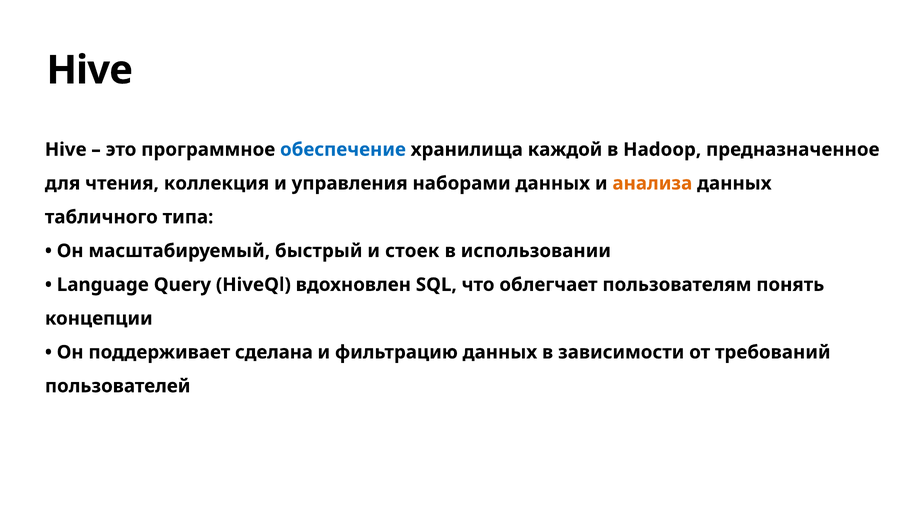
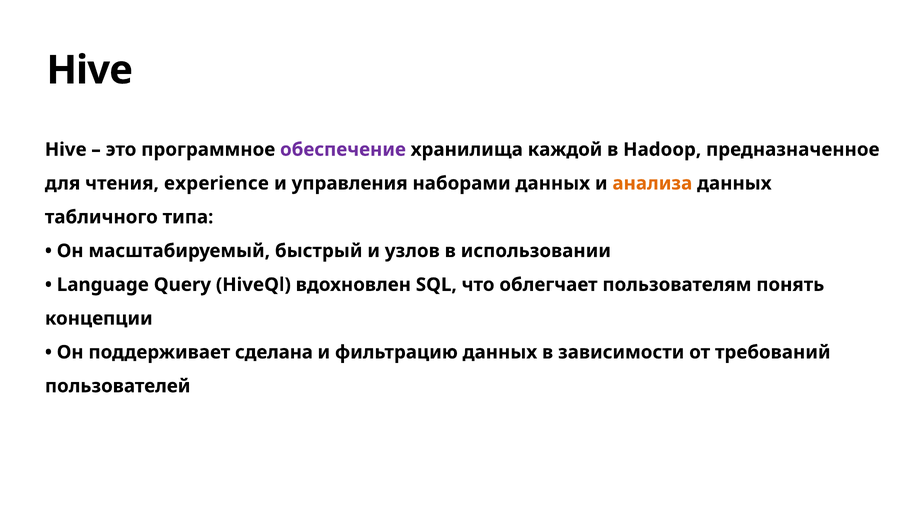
обеспечение colour: blue -> purple (343, 150)
коллекция: коллекция -> experience (216, 183)
стоек: стоек -> узлов (412, 251)
